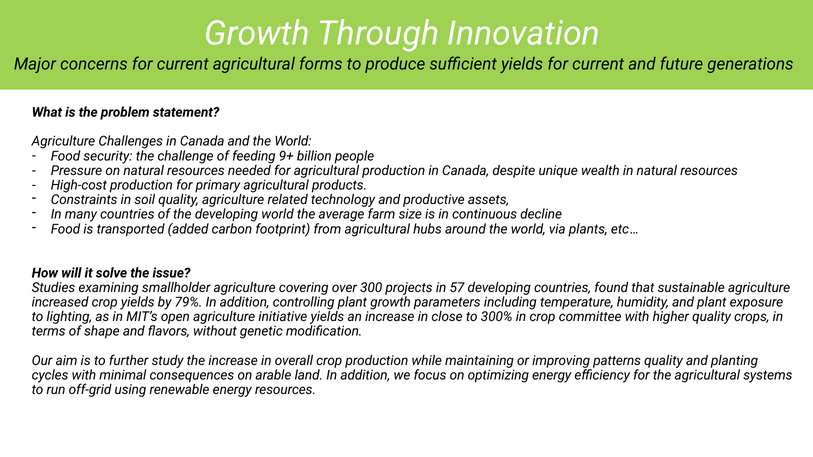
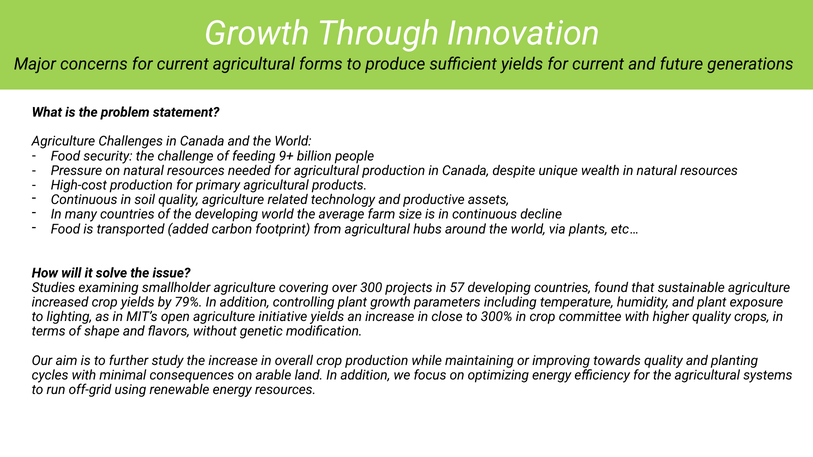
Constraints: Constraints -> Continuous (84, 200)
patterns: patterns -> towards (617, 361)
